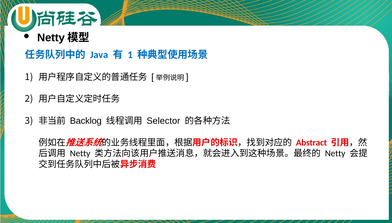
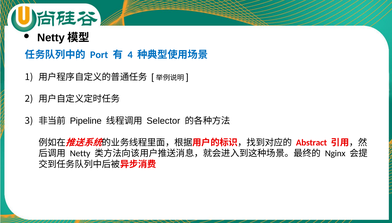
Java: Java -> Port (99, 55)
1: 1 -> 4 (130, 55)
Backlog: Backlog -> Pipeline (86, 120)
Netty: Netty -> Nginx (335, 153)
